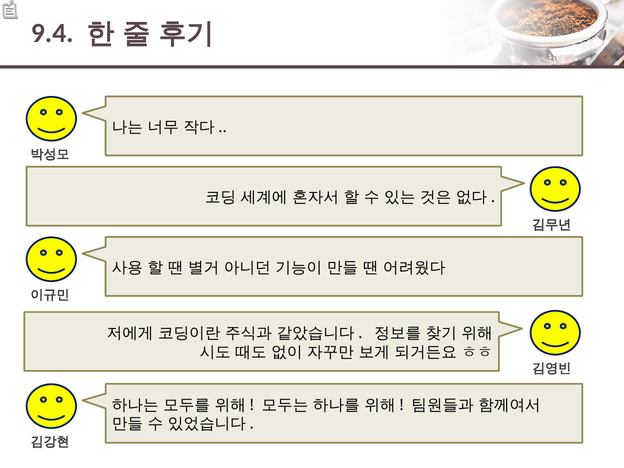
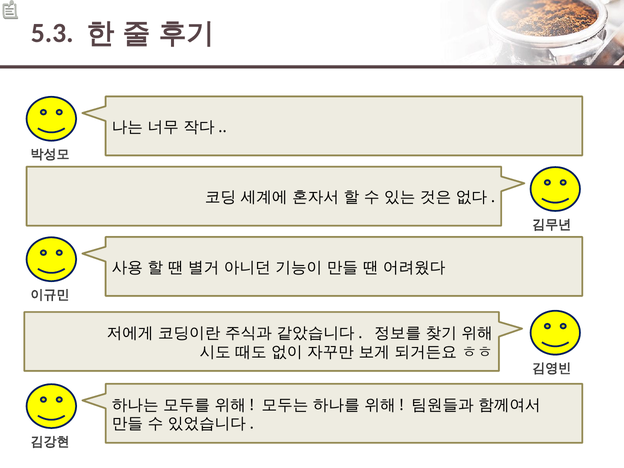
9.4: 9.4 -> 5.3 (52, 33)
